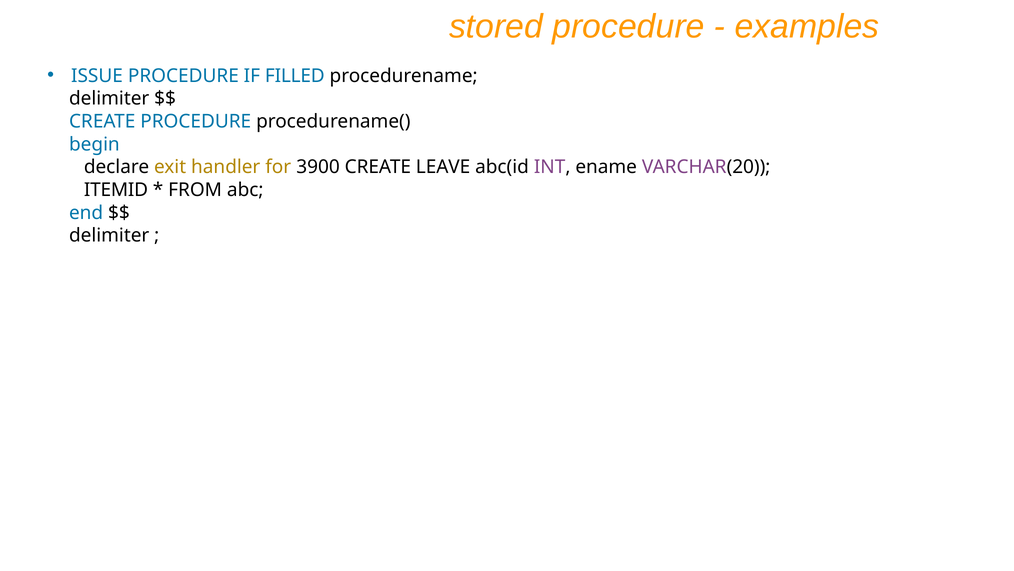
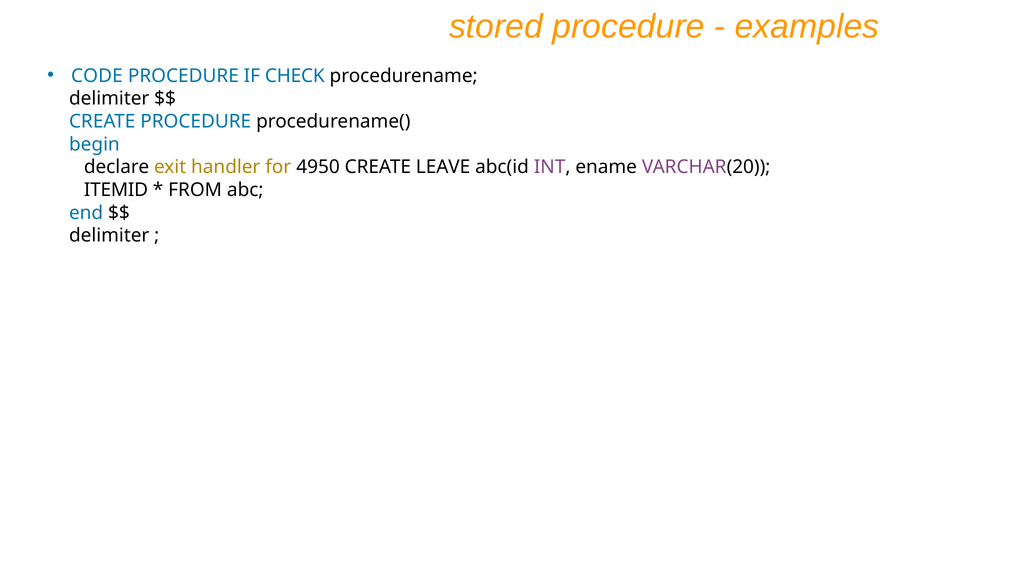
ISSUE: ISSUE -> CODE (97, 76)
FILLED: FILLED -> CHECK (295, 76)
3900: 3900 -> 4950 (318, 167)
